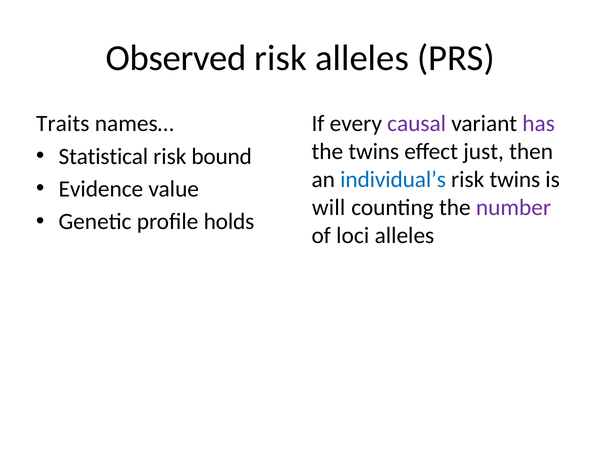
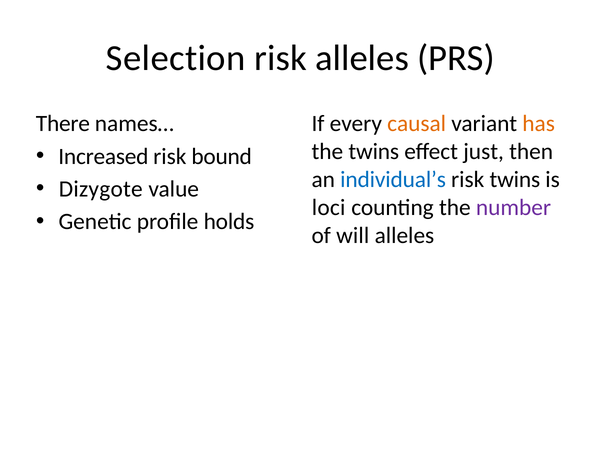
Observed: Observed -> Selection (176, 58)
Traits: Traits -> There (63, 124)
causal colour: purple -> orange (417, 124)
has colour: purple -> orange (539, 124)
Statistical: Statistical -> Increased (103, 157)
Evidence: Evidence -> Dizygote (101, 189)
will: will -> loci (329, 208)
loci: loci -> will (353, 236)
